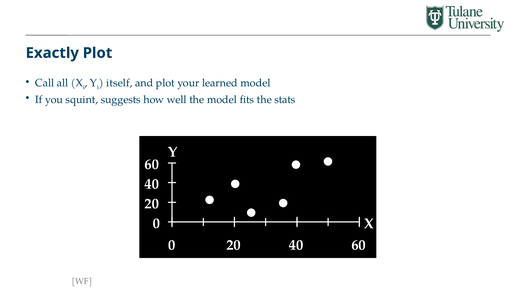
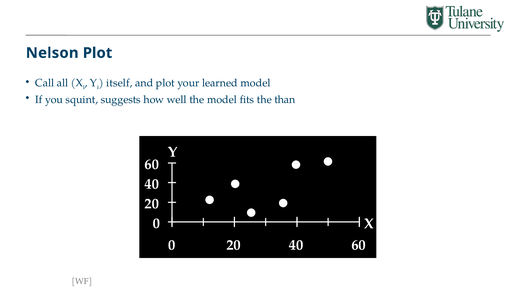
Exactly: Exactly -> Nelson (52, 53)
stats: stats -> than (285, 100)
